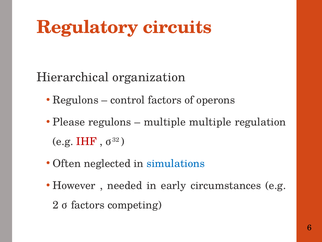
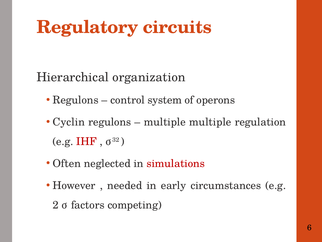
control factors: factors -> system (165, 100)
Please: Please -> Cyclin (69, 122)
simulations colour: blue -> red (176, 163)
